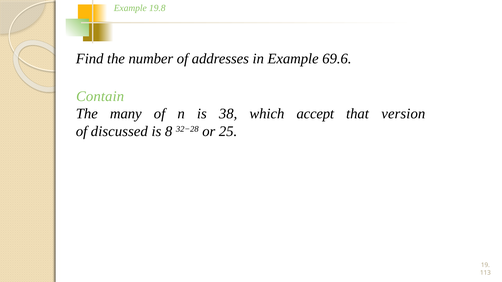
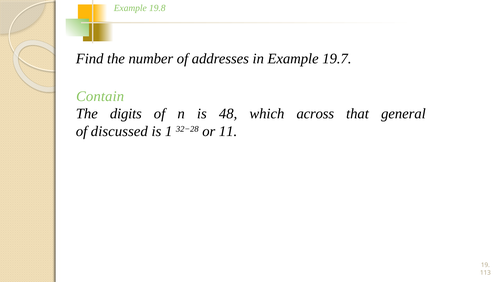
69.6: 69.6 -> 19.7 (337, 59)
many: many -> digits (126, 114)
38: 38 -> 48 (228, 114)
accept: accept -> across (315, 114)
version: version -> general (403, 114)
8: 8 -> 1 (169, 132)
25: 25 -> 11 (228, 132)
